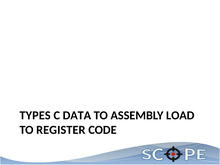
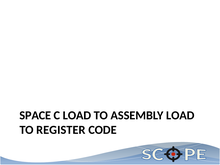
TYPES: TYPES -> SPACE (35, 115)
C DATA: DATA -> LOAD (77, 115)
